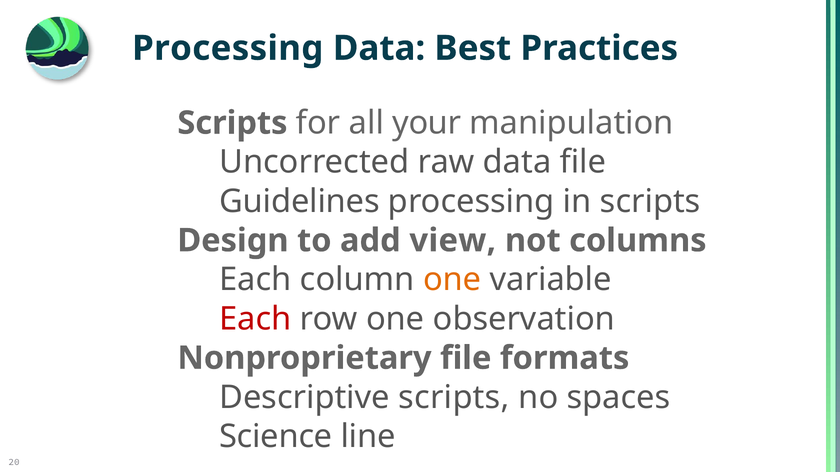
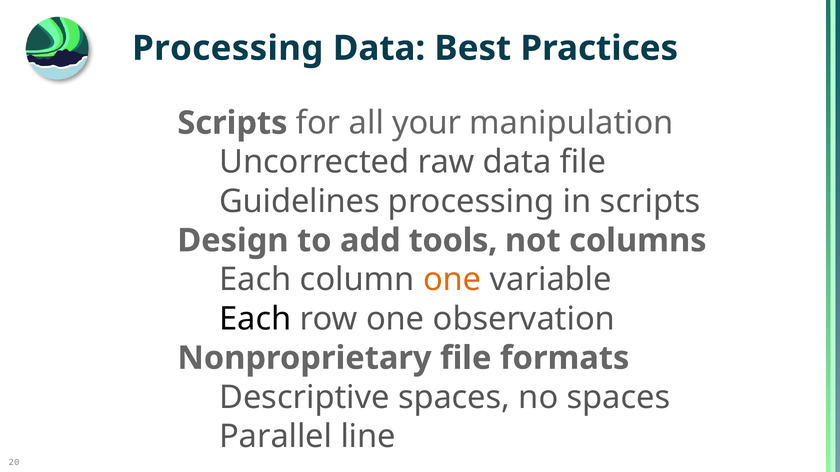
view: view -> tools (453, 241)
Each colour: red -> black (255, 319)
Descriptive scripts: scripts -> spaces (454, 398)
Science: Science -> Parallel (276, 437)
